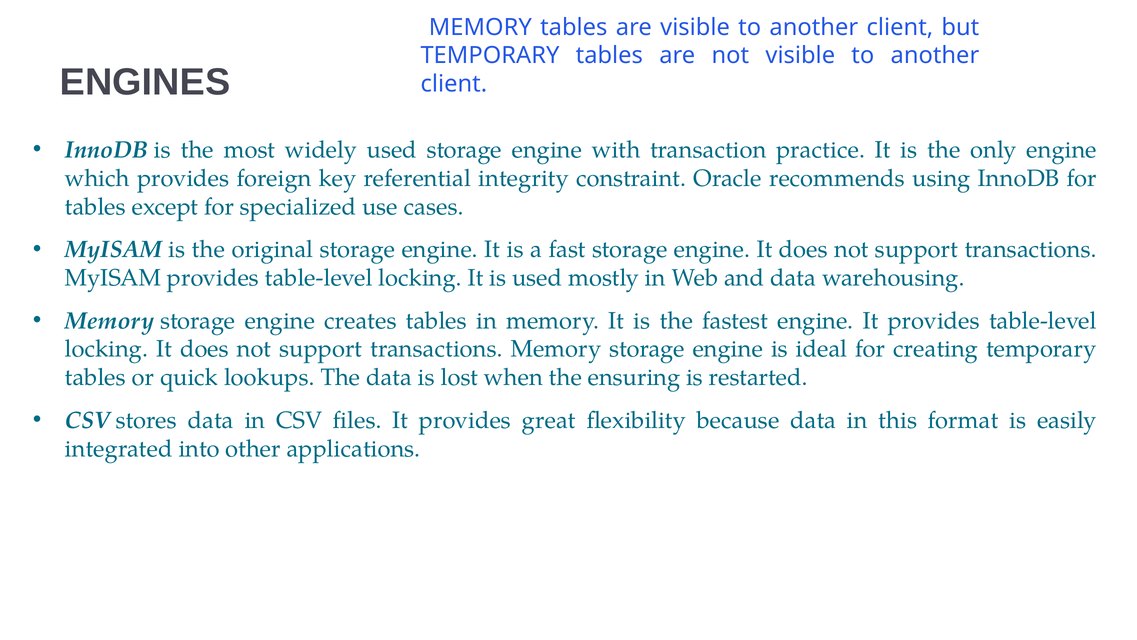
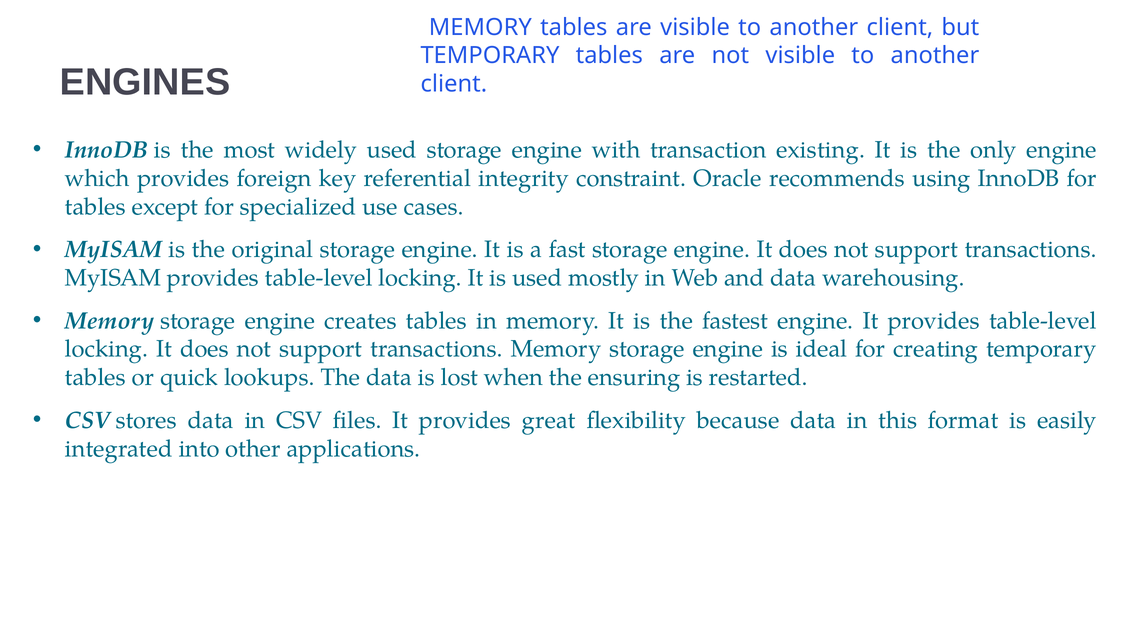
practice: practice -> existing (821, 150)
